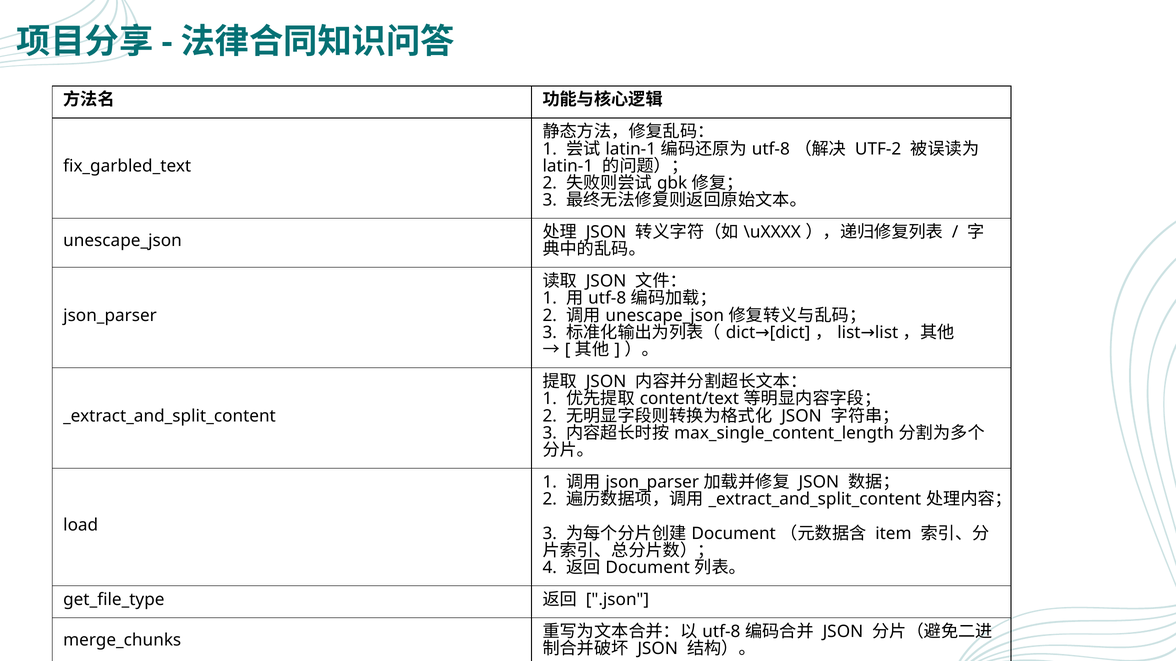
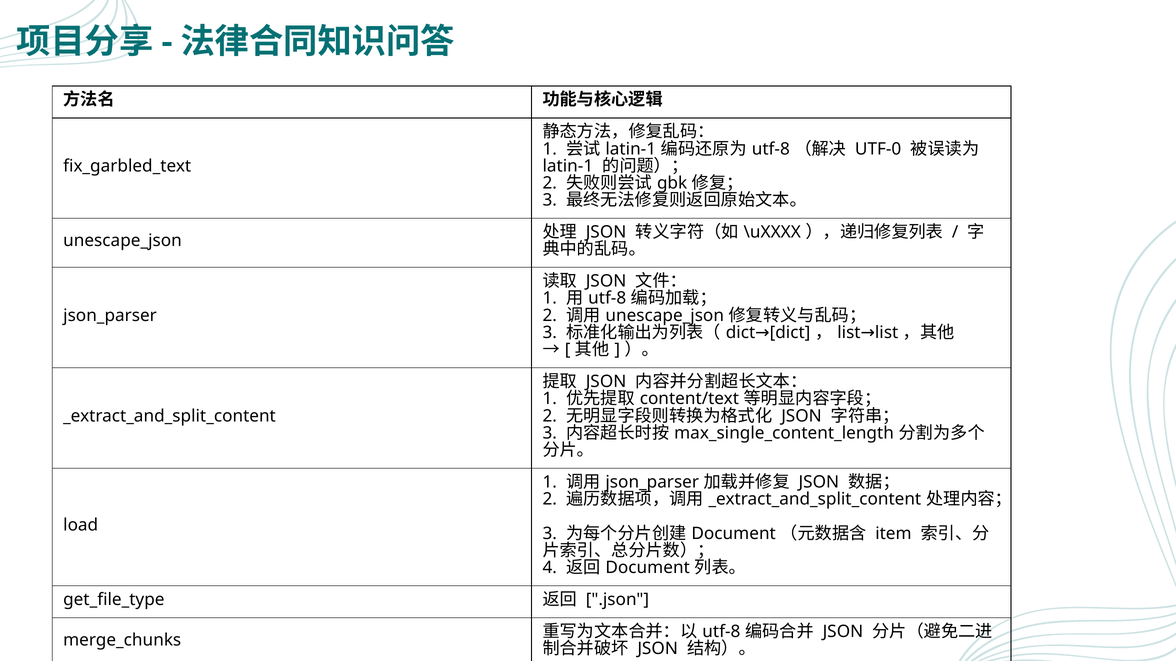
UTF-2: UTF-2 -> UTF-0 (878, 149)
